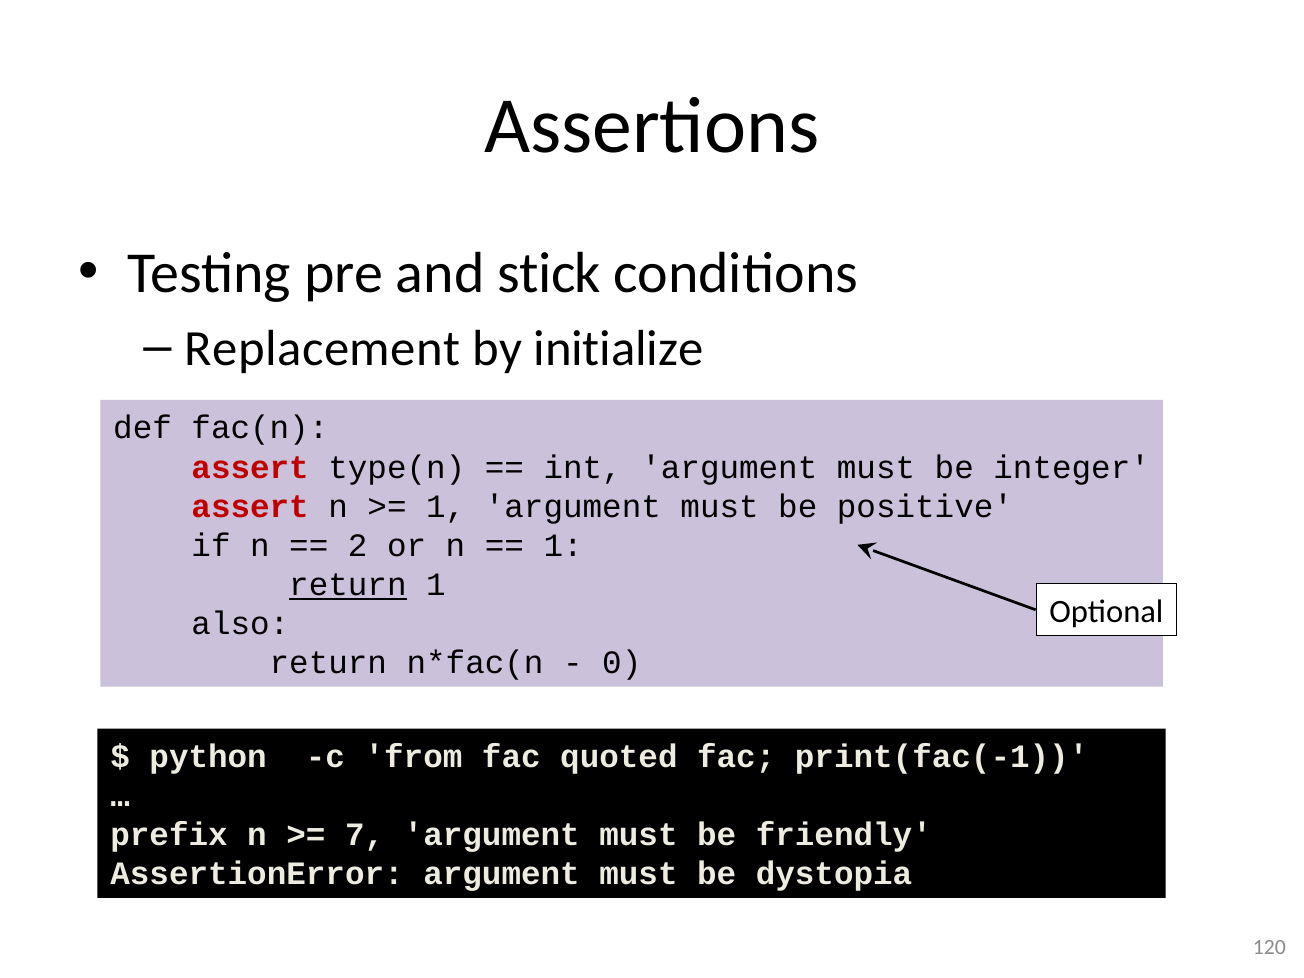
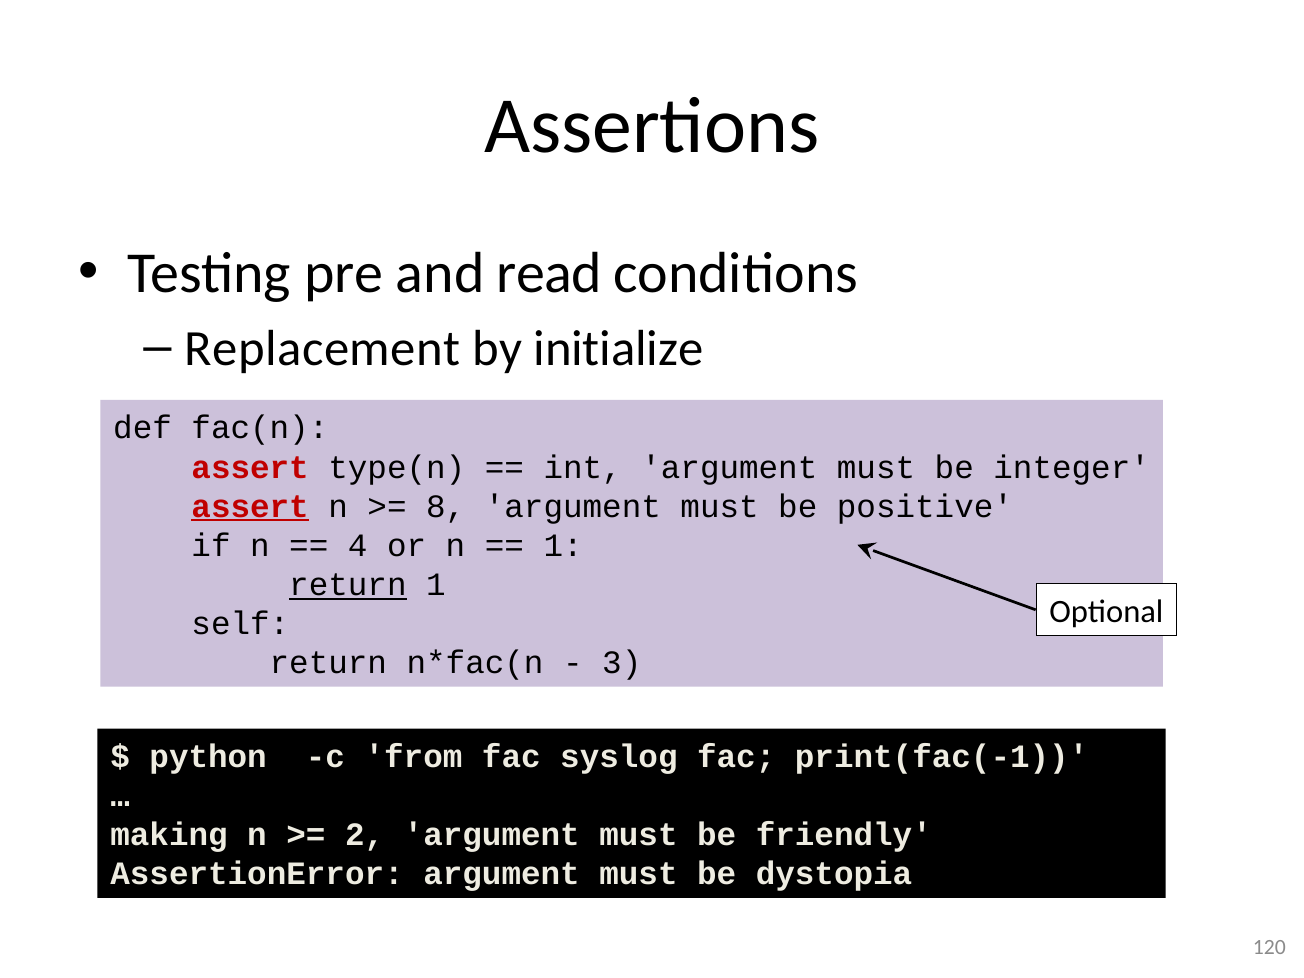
stick: stick -> read (549, 274)
assert underline: none -> present (250, 506)
1: 1 -> 8 (446, 506)
2: 2 -> 4 (358, 546)
also: also -> self (240, 624)
0: 0 -> 3 (622, 663)
quoted: quoted -> syslog (619, 757)
prefix: prefix -> making (169, 835)
7: 7 -> 2 (365, 835)
